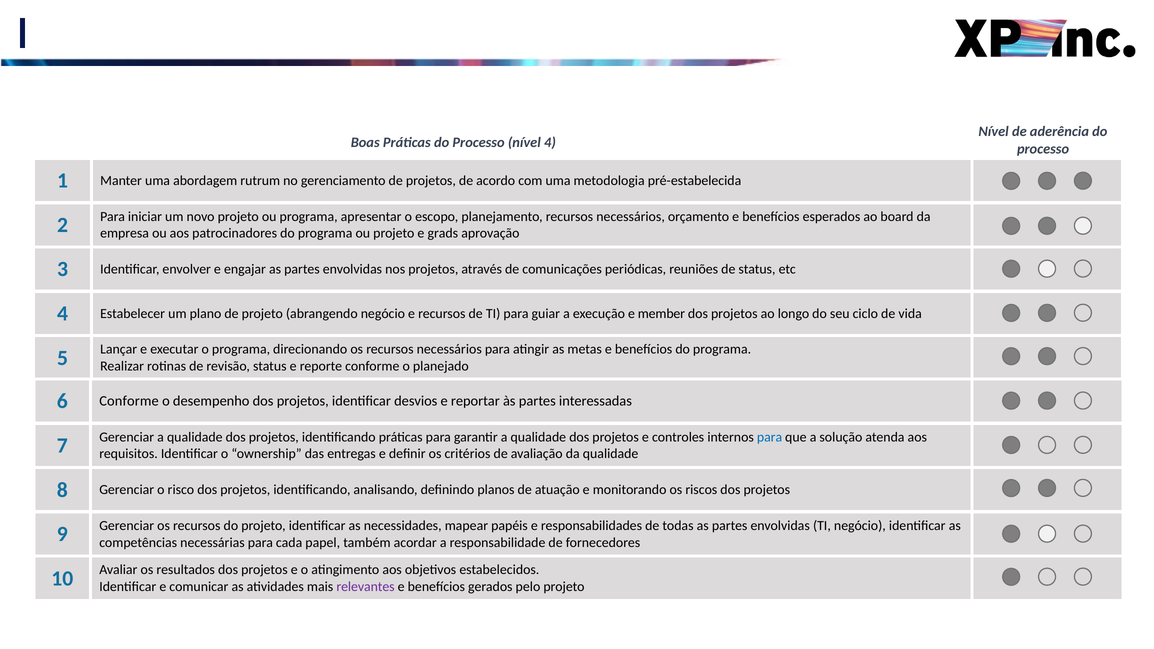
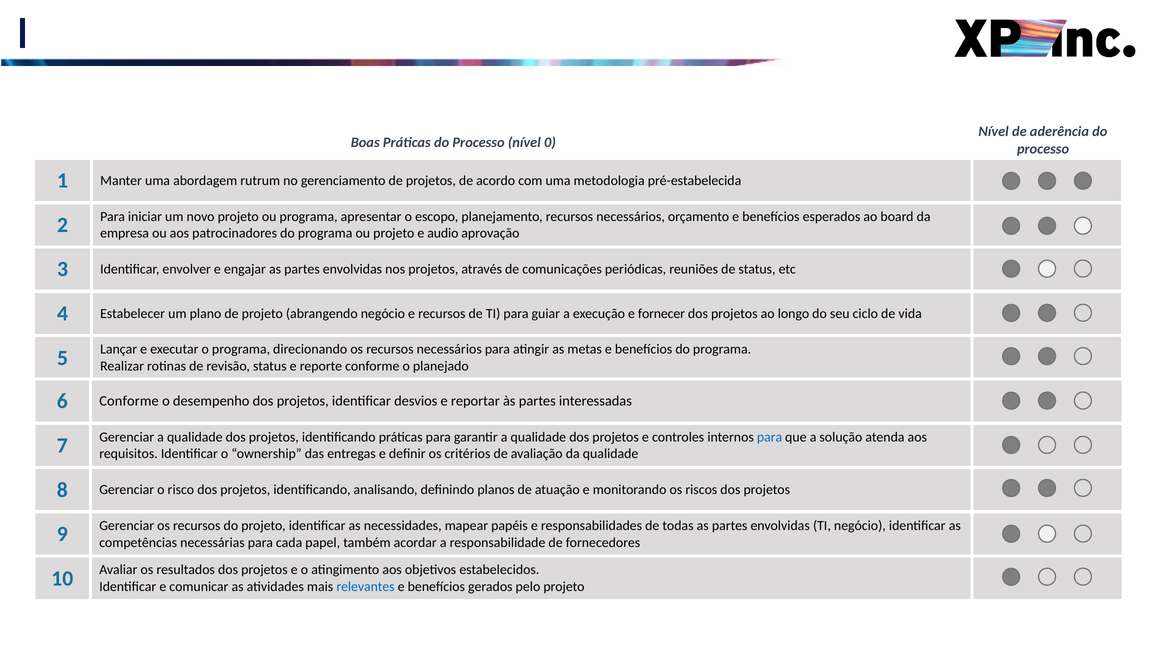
nível 4: 4 -> 0 (550, 142)
grads: grads -> audio (443, 233)
member: member -> fornecer (661, 314)
relevantes colour: purple -> blue (366, 587)
